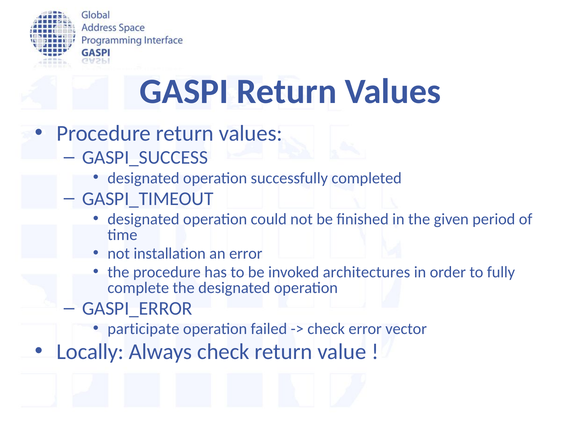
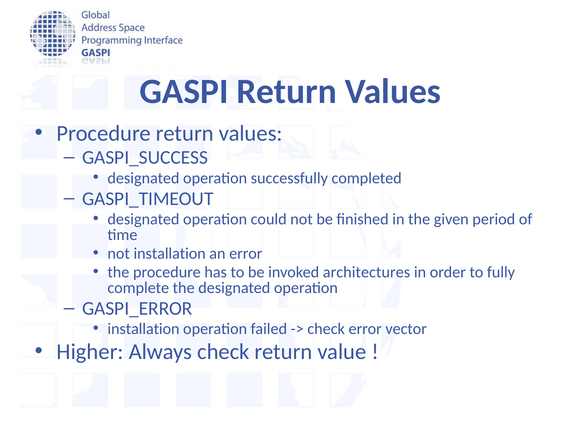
participate: participate -> installation (144, 329)
Locally: Locally -> Higher (90, 352)
